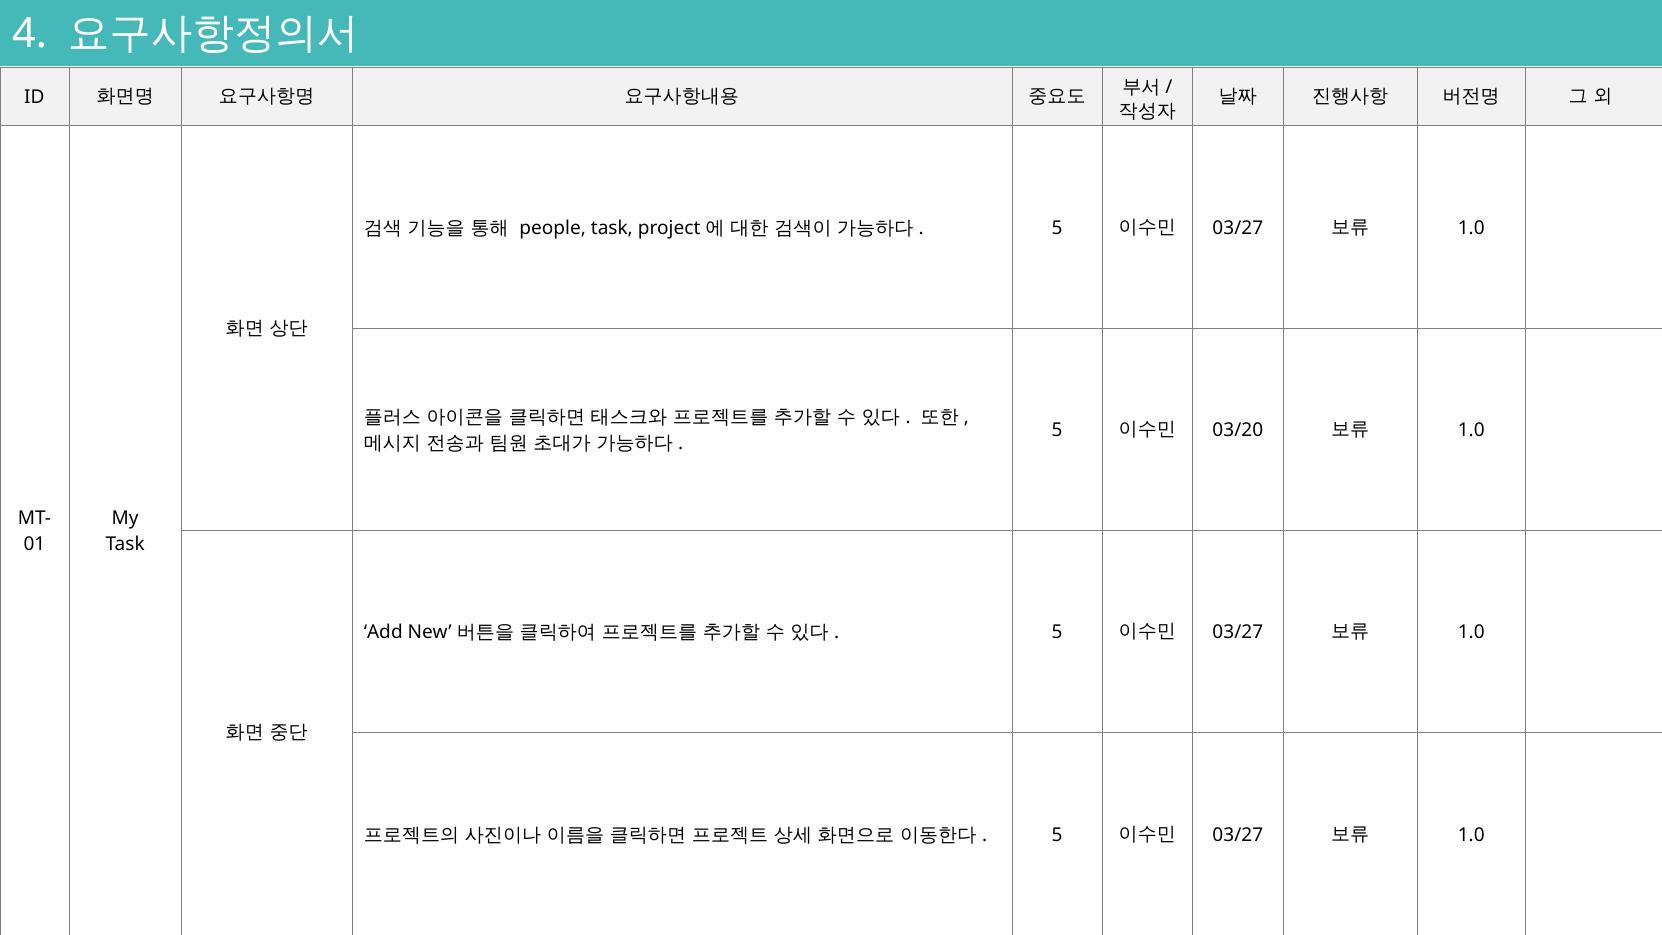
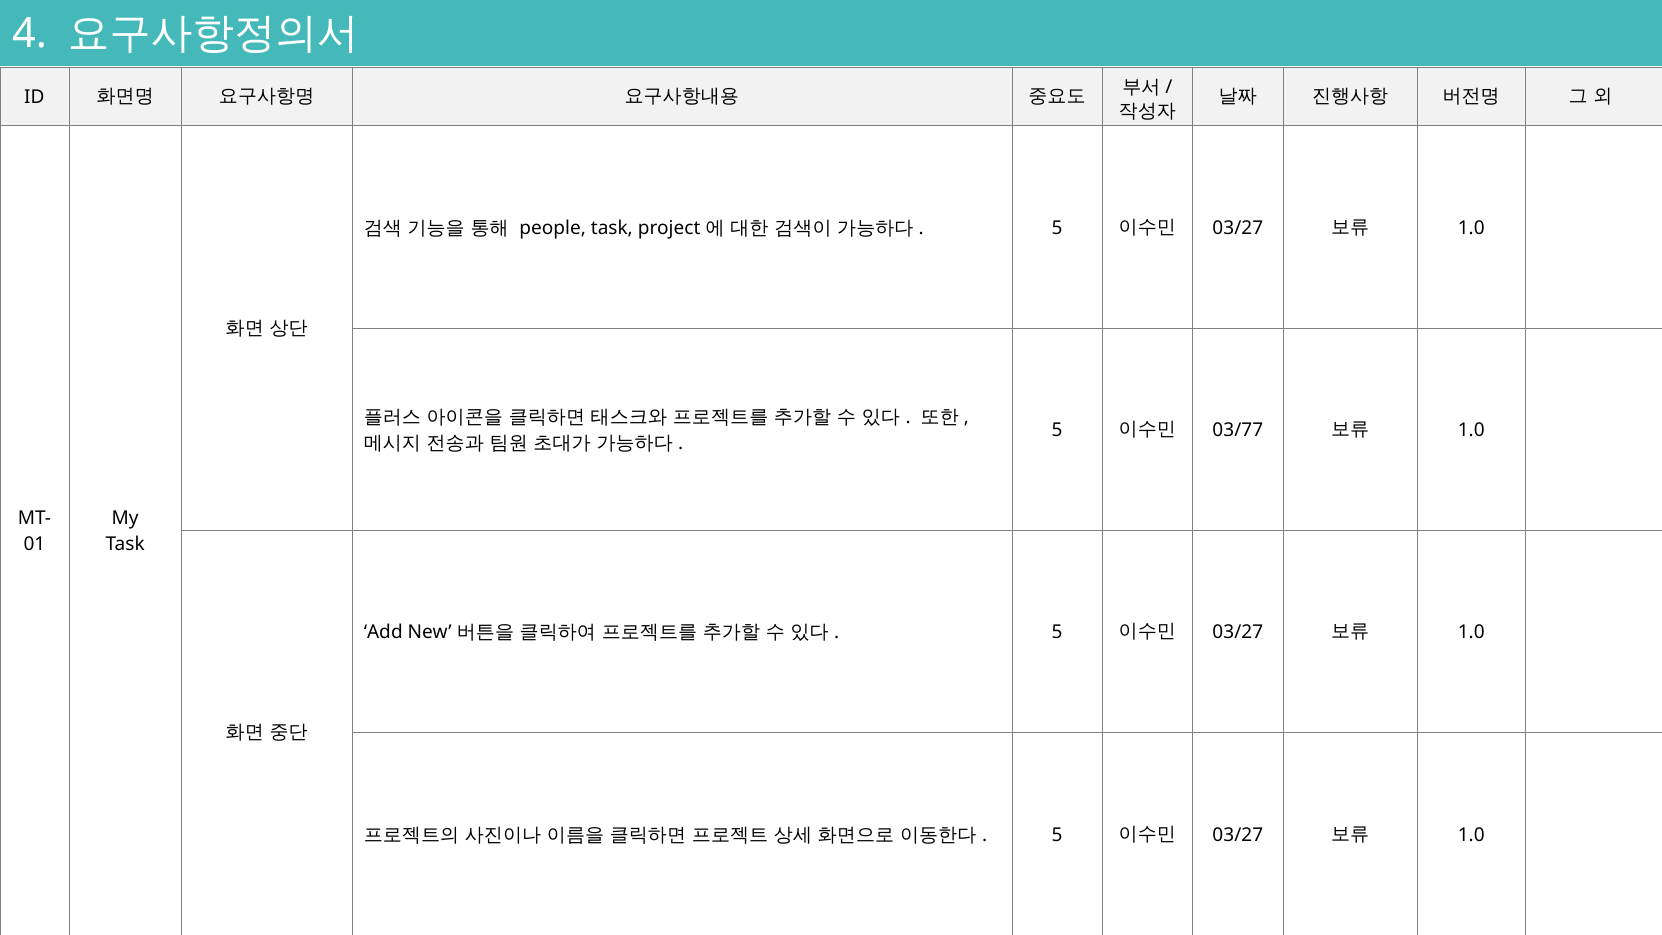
03/20: 03/20 -> 03/77 (1238, 430)
